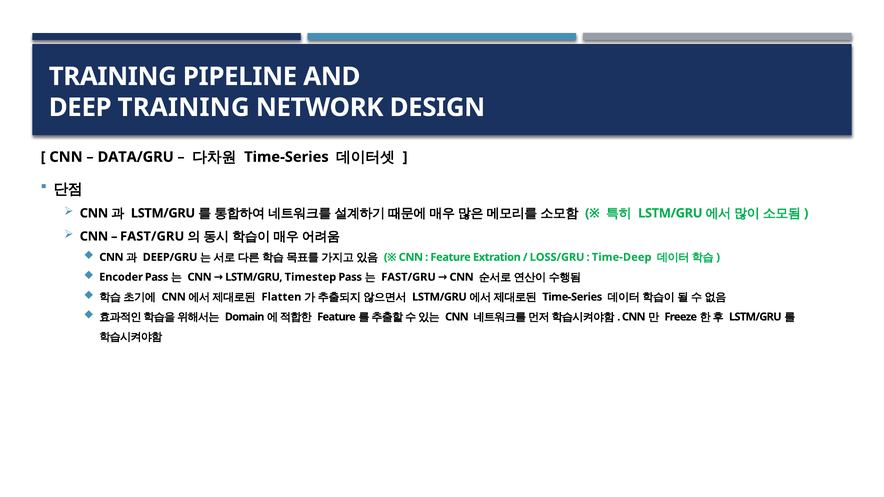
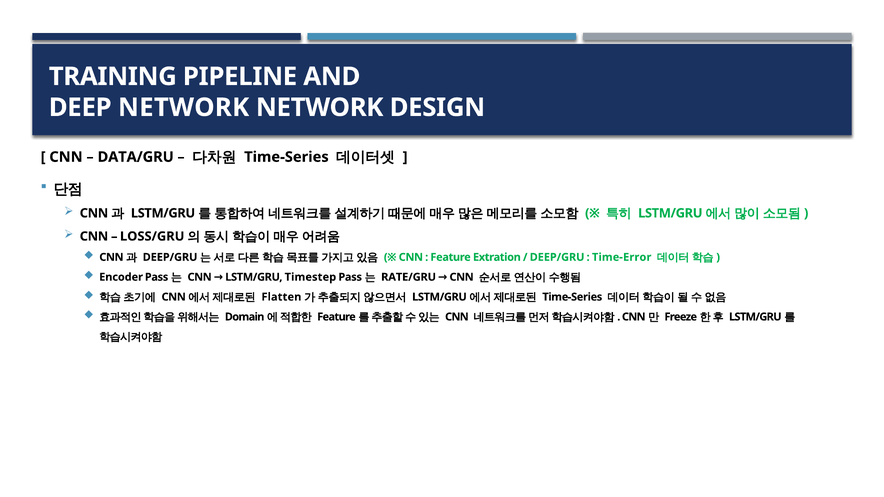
DEEP TRAINING: TRAINING -> NETWORK (184, 108)
FAST/GRU: FAST/GRU -> LOSS/GRU (152, 236)
LOSS/GRU: LOSS/GRU -> DEEP/GRU (557, 257)
Time-Deep: Time-Deep -> Time-Error (622, 257)
FAST/GRU: FAST/GRU -> RATE/GRU (409, 277)
